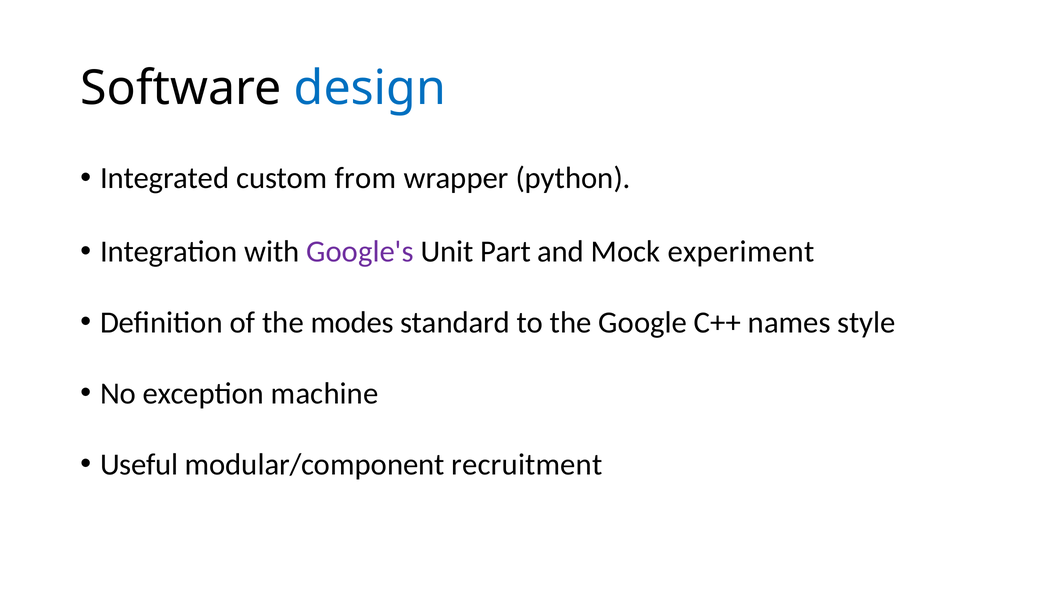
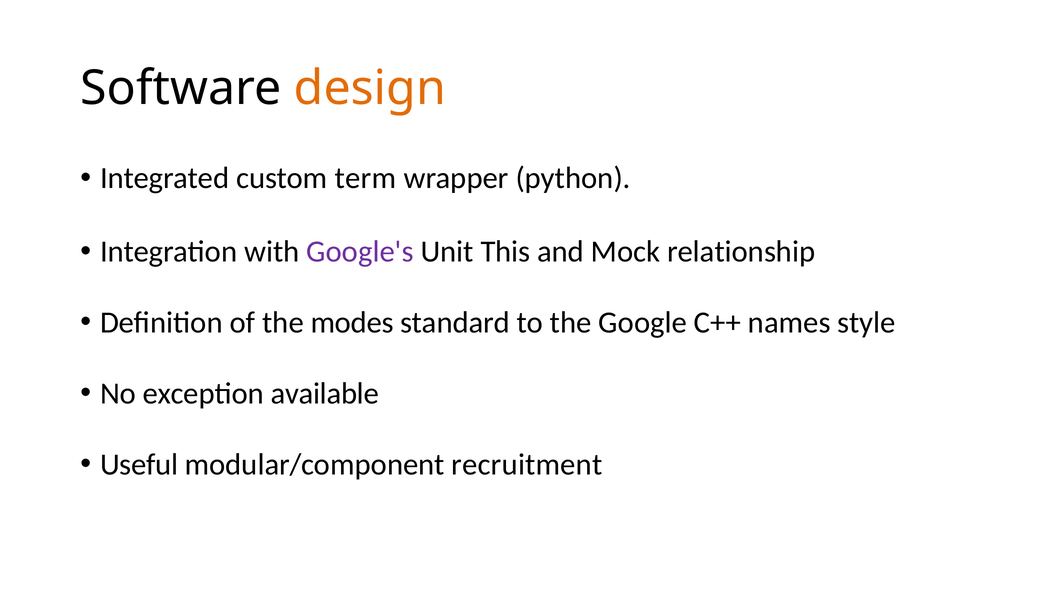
design colour: blue -> orange (370, 89)
from: from -> term (365, 178)
Part: Part -> This (505, 251)
experiment: experiment -> relationship (741, 251)
machine: machine -> available (325, 393)
